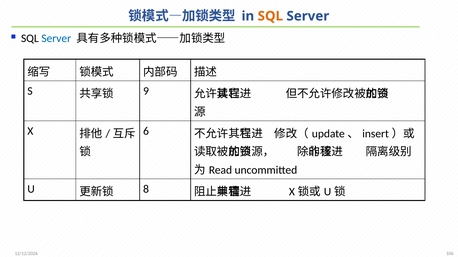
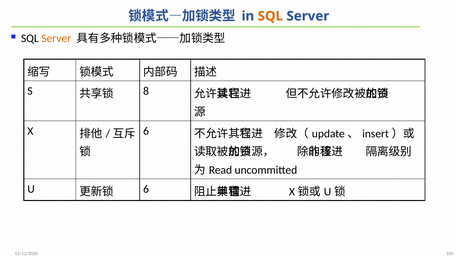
Server colour: blue -> orange (56, 38)
9: 9 -> 8 (146, 91)
8: 8 -> 6 (146, 189)
